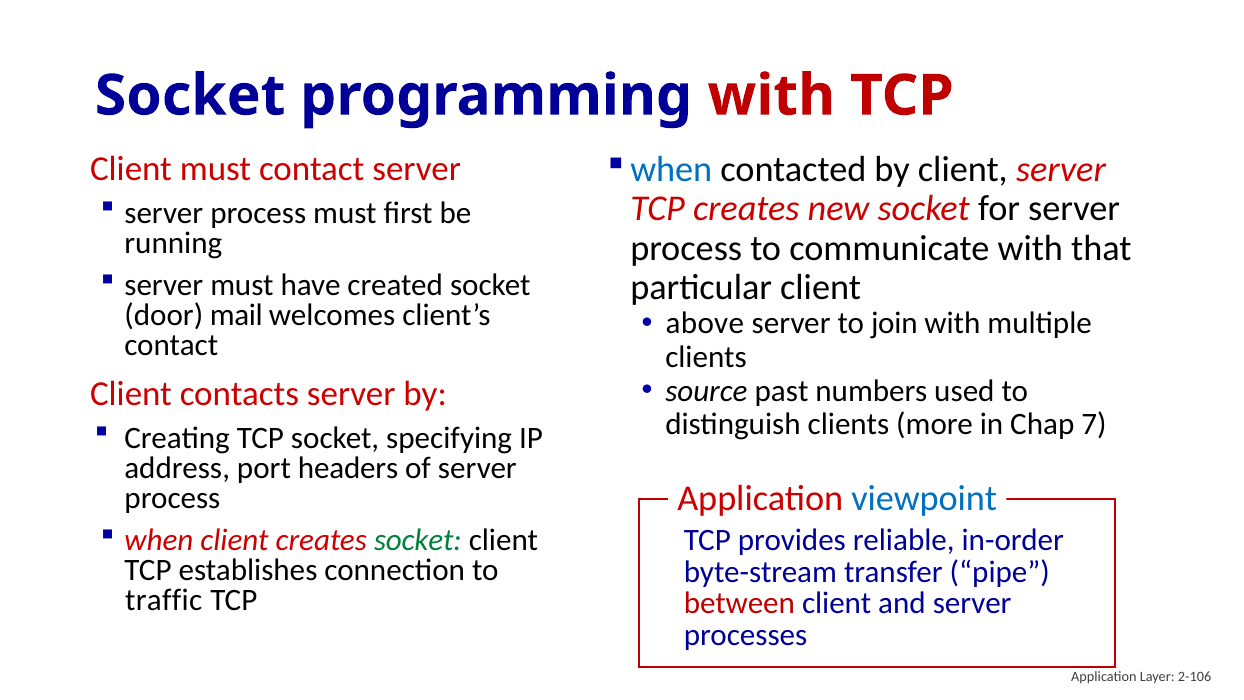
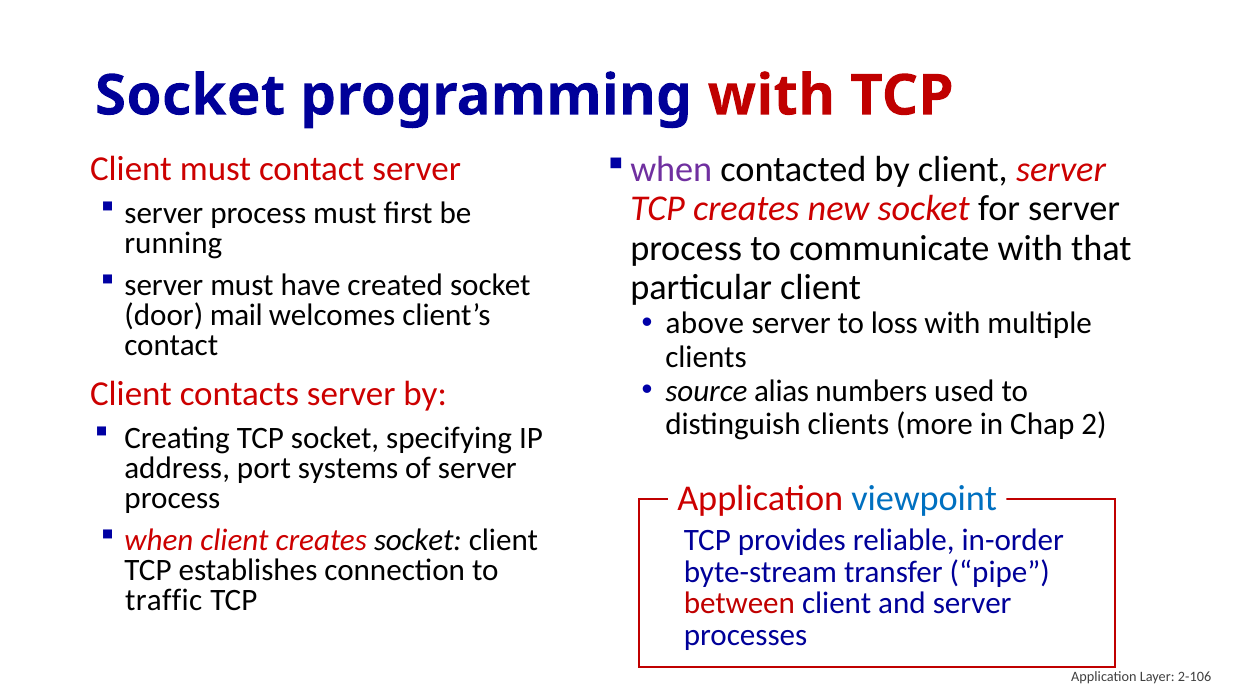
when colour: blue -> purple (671, 170)
join: join -> loss (894, 324)
past: past -> alias (782, 391)
7: 7 -> 2 (1094, 424)
headers: headers -> systems (348, 468)
socket colour: green -> black (418, 540)
